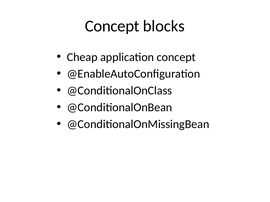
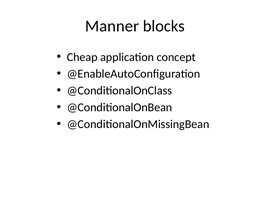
Concept: Concept -> Manner (112, 26)
